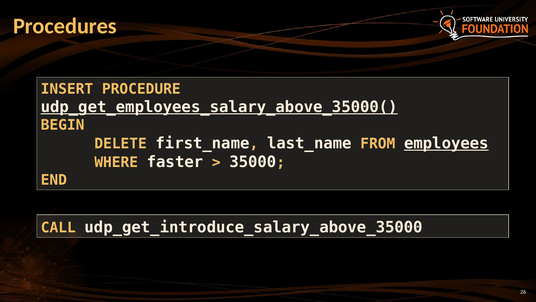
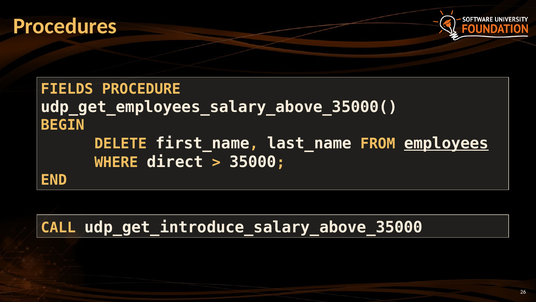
INSERT: INSERT -> FIELDS (67, 89)
udp_get_employees_salary_above_35000( underline: present -> none (219, 107)
faster: faster -> direct (175, 162)
